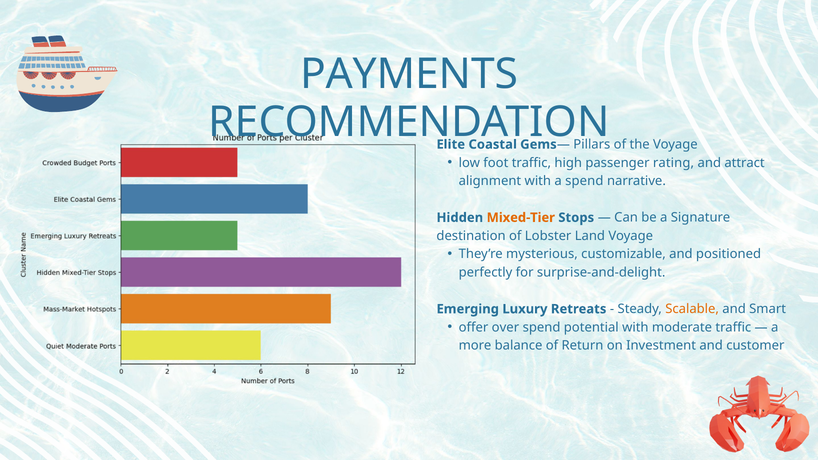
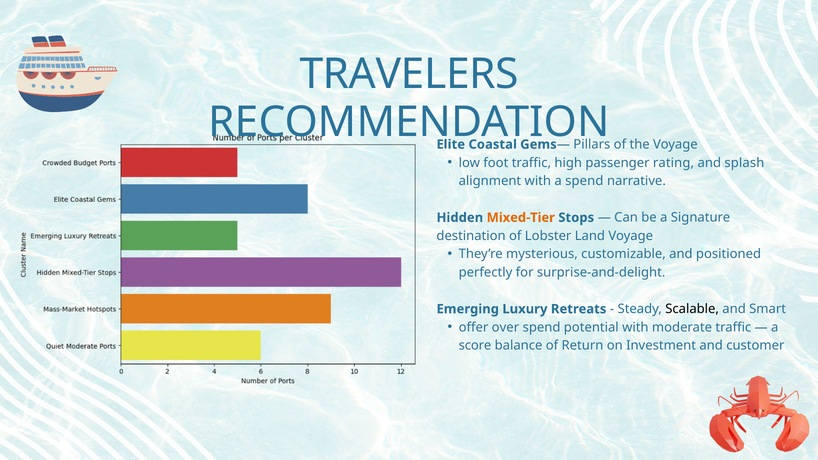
PAYMENTS: PAYMENTS -> TRAVELERS (409, 74)
attract: attract -> splash (744, 163)
Scalable colour: orange -> black (692, 309)
more: more -> score (475, 346)
